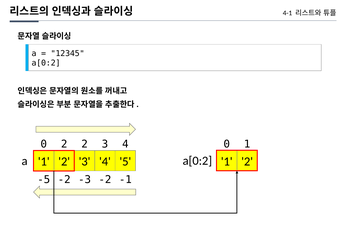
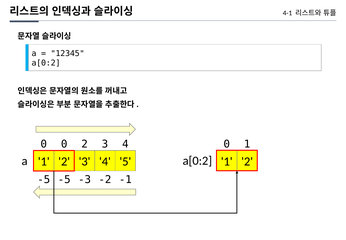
0 2: 2 -> 0 (64, 144)
-5 -2: -2 -> -5 (64, 179)
